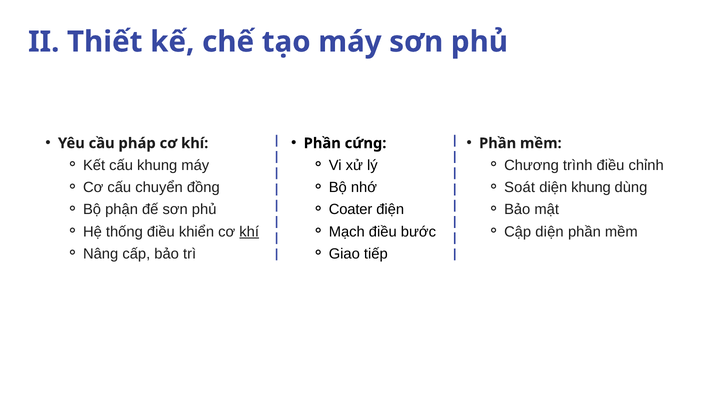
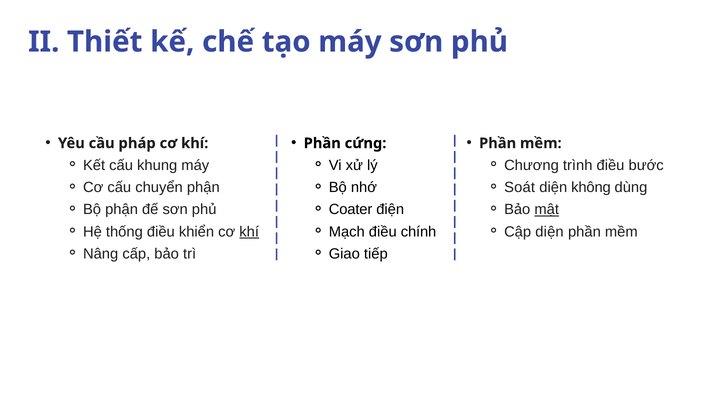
chỉnh: chỉnh -> bước (646, 165)
chuyển đồng: đồng -> phận (203, 188)
diện khung: khung -> không (591, 188)
mật underline: none -> present (547, 210)
bước: bước -> chính (419, 232)
